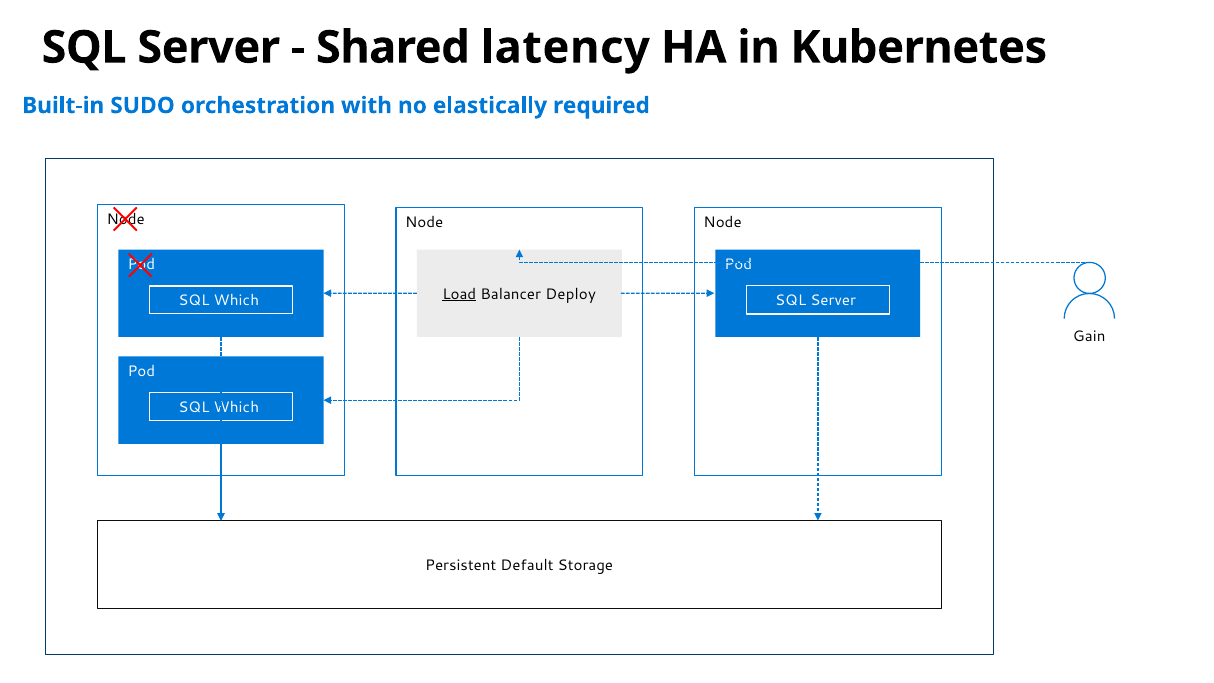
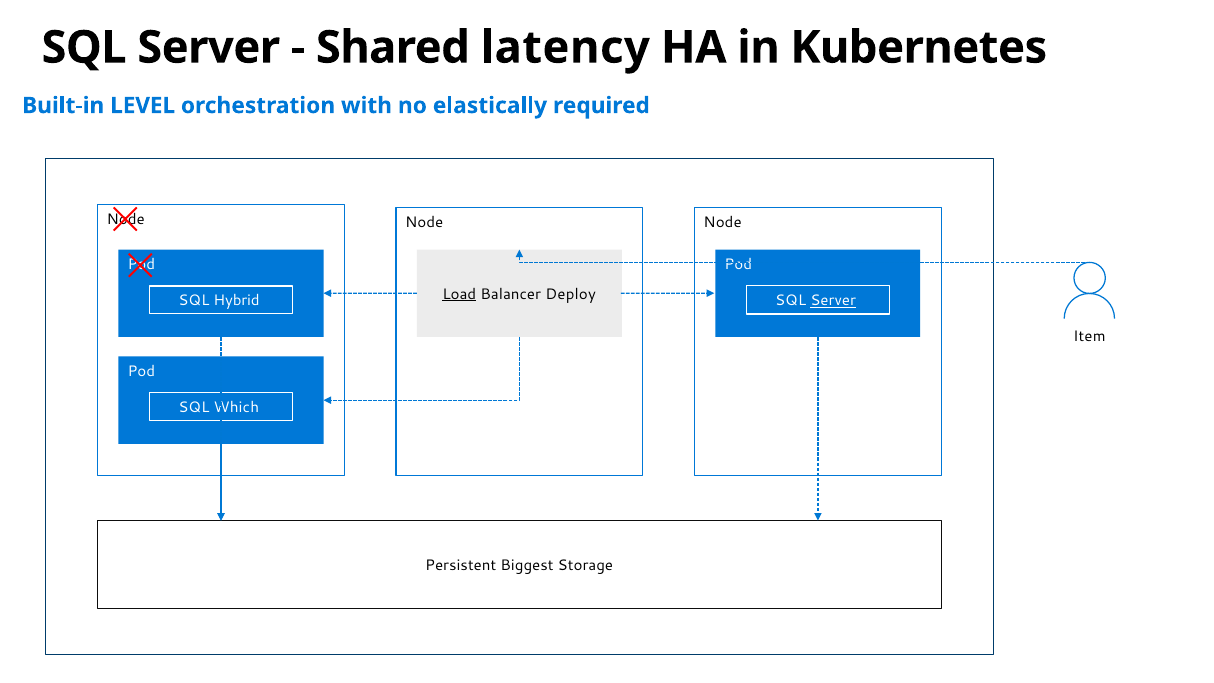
SUDO: SUDO -> LEVEL (143, 106)
Which: Which -> Hybrid (237, 301)
Server underline: none -> present (833, 301)
Gain: Gain -> Item (1089, 337)
Default: Default -> Biggest (527, 566)
